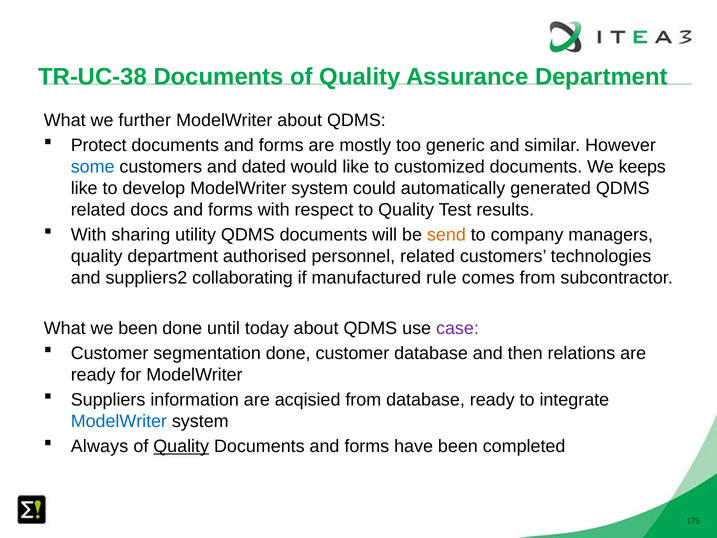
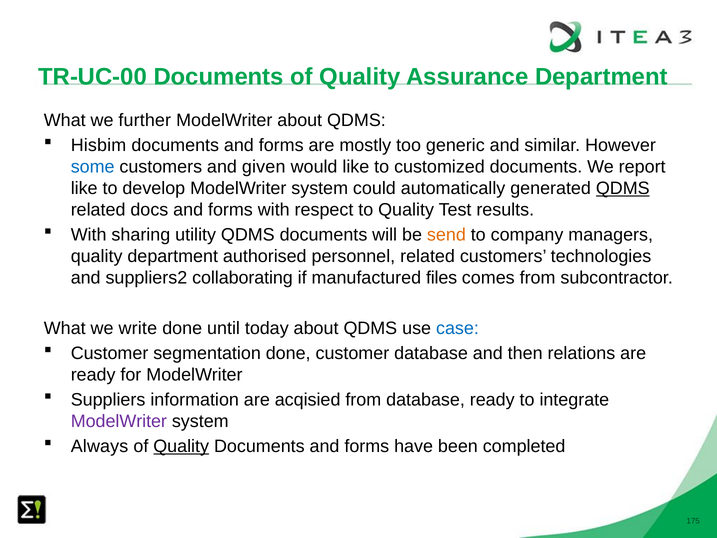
TR-UC-38: TR-UC-38 -> TR-UC-00 (93, 77)
Protect: Protect -> Hisbim (99, 145)
dated: dated -> given (264, 167)
keeps: keeps -> report (642, 167)
QDMS underline: none -> present (623, 188)
rule: rule -> files (442, 278)
we been: been -> write (138, 328)
case colour: purple -> blue (457, 328)
ModelWriter colour: blue -> purple (119, 421)
